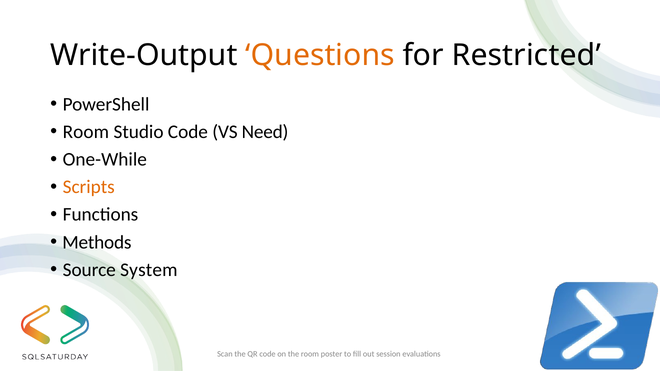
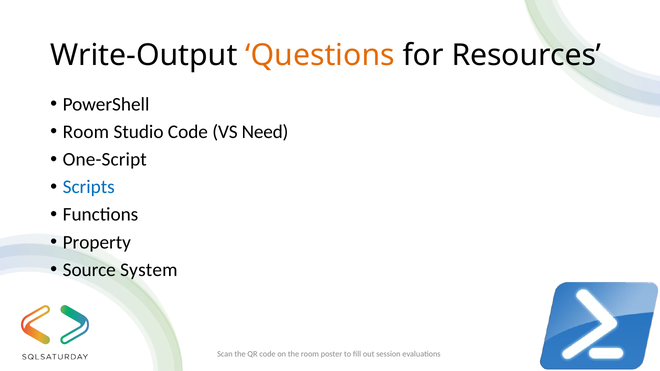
Restricted: Restricted -> Resources (526, 55)
One-While: One-While -> One-Script (105, 160)
Scripts colour: orange -> blue (89, 187)
Methods: Methods -> Property (97, 242)
